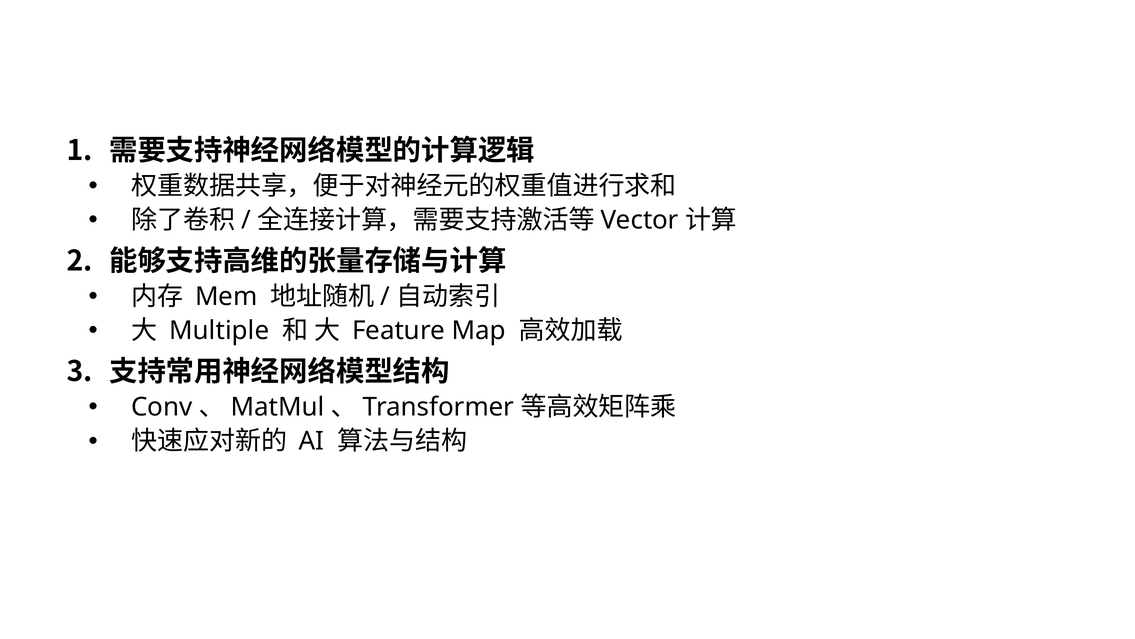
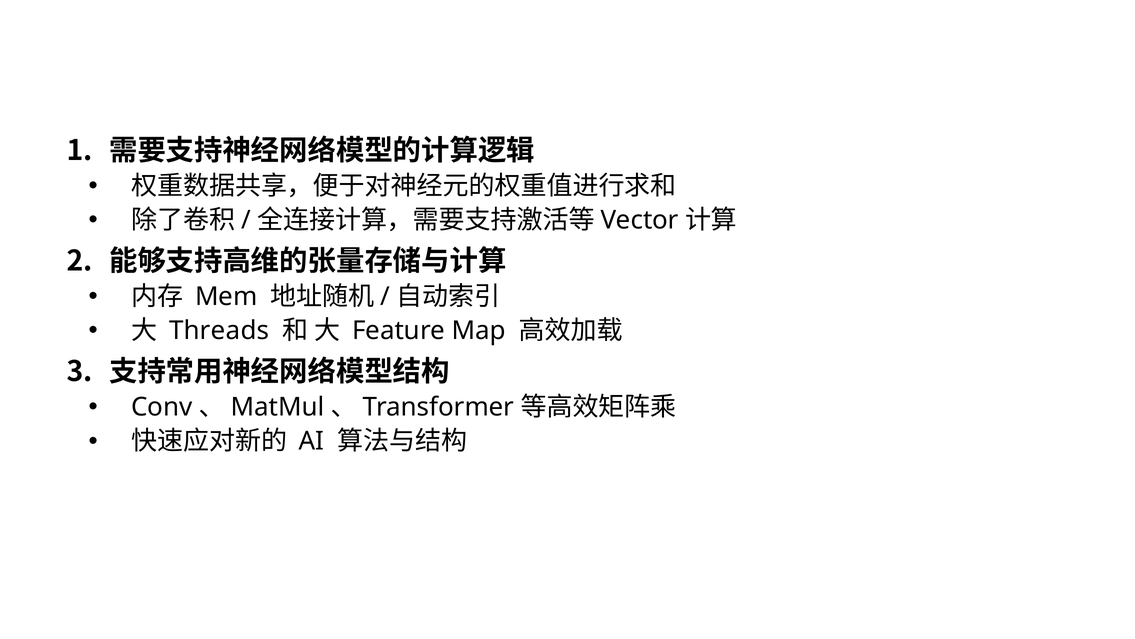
Multiple: Multiple -> Threads (219, 331)
